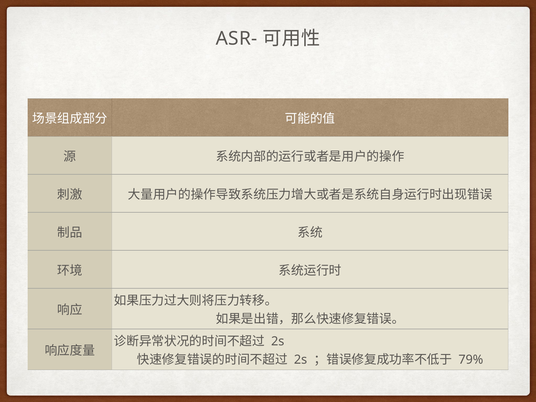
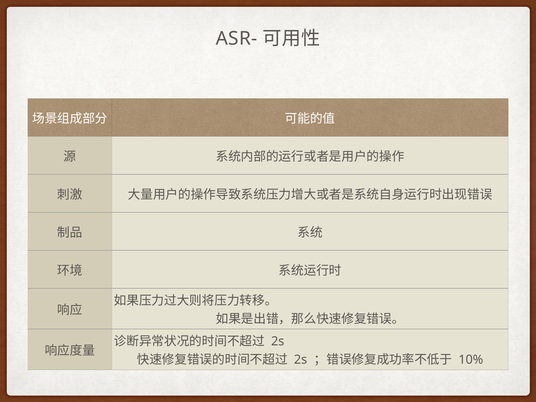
79%: 79% -> 10% (471, 360)
